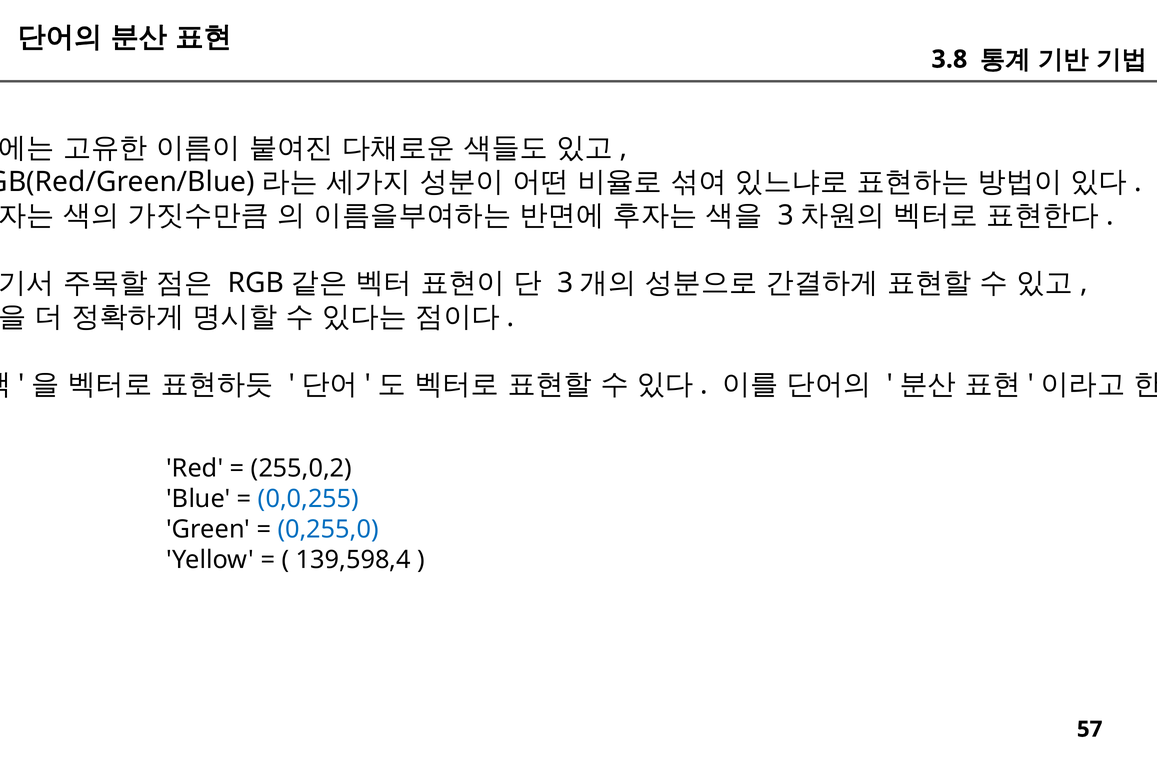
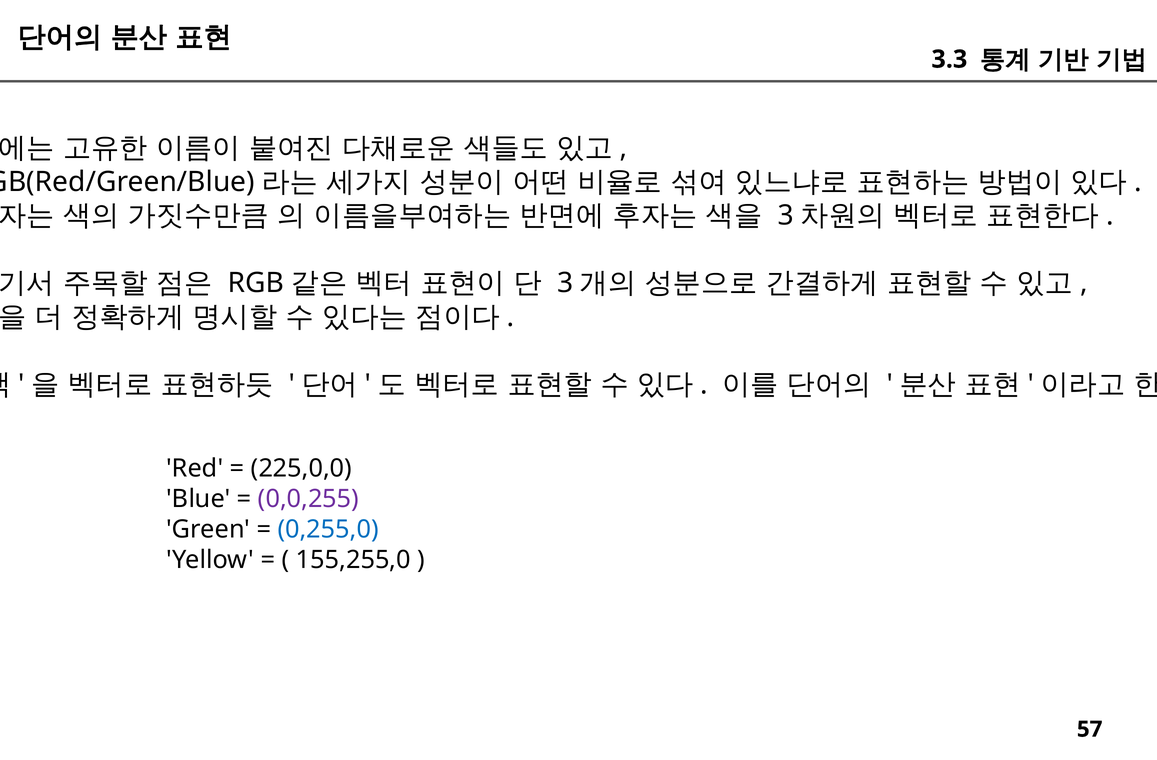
3.8: 3.8 -> 3.3 (949, 59)
255,0,2: 255,0,2 -> 225,0,0 (301, 469)
0,0,255 colour: blue -> purple (308, 499)
139,598,4: 139,598,4 -> 155,255,0 (353, 560)
